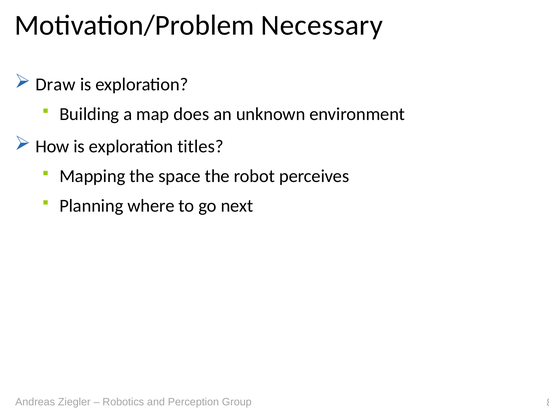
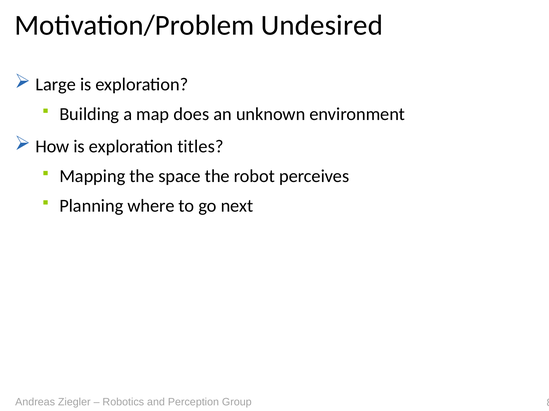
Necessary: Necessary -> Undesired (322, 25)
Draw: Draw -> Large (56, 85)
